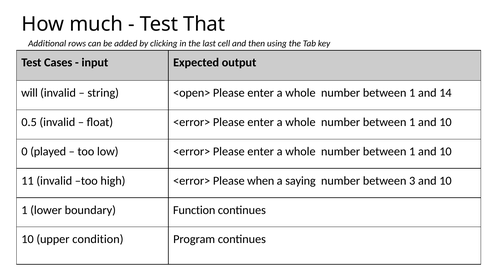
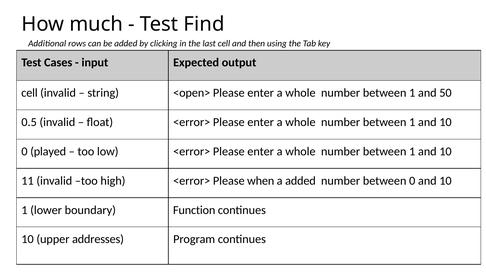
That: That -> Find (204, 24)
will: will -> cell (30, 93)
14: 14 -> 50 (446, 93)
a saying: saying -> added (300, 181)
between 3: 3 -> 0 (412, 181)
condition: condition -> addresses (98, 240)
